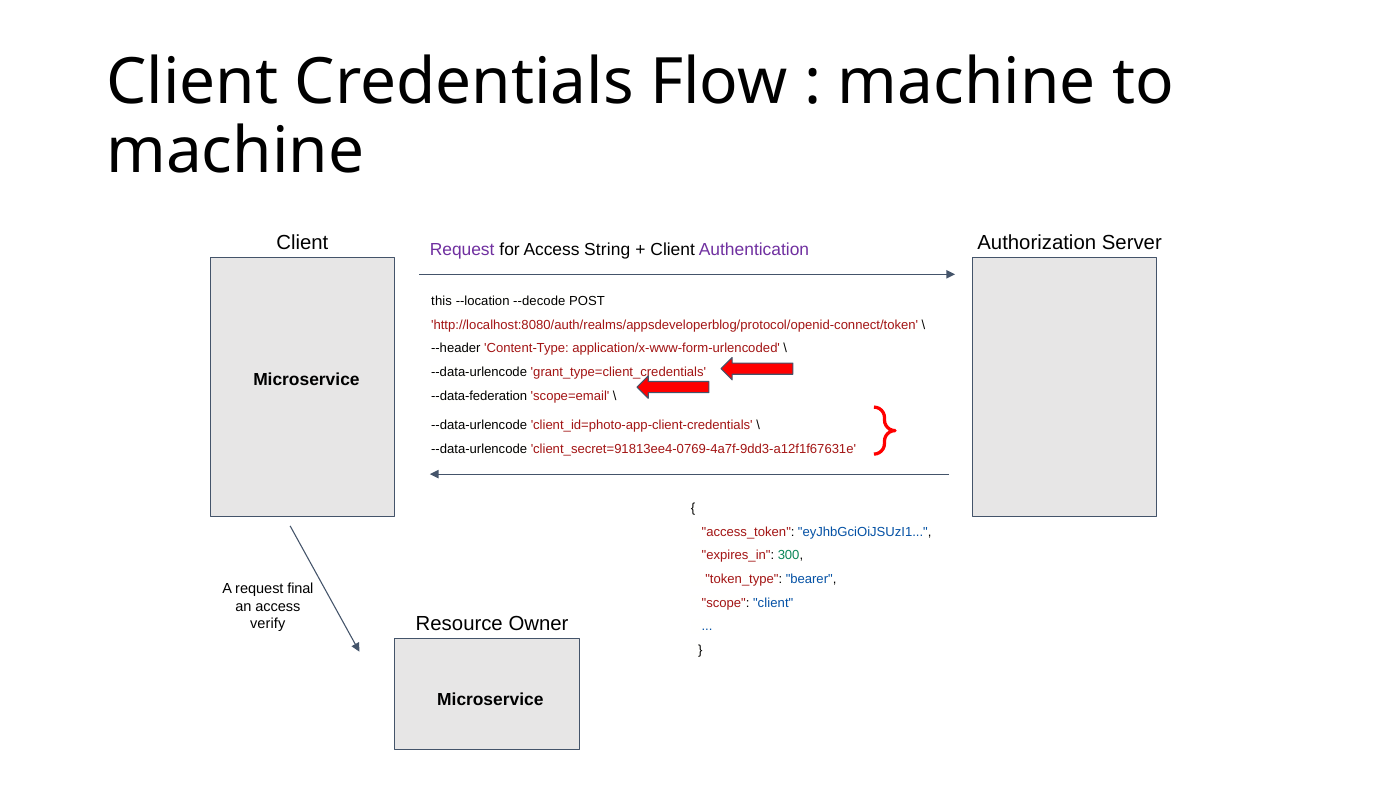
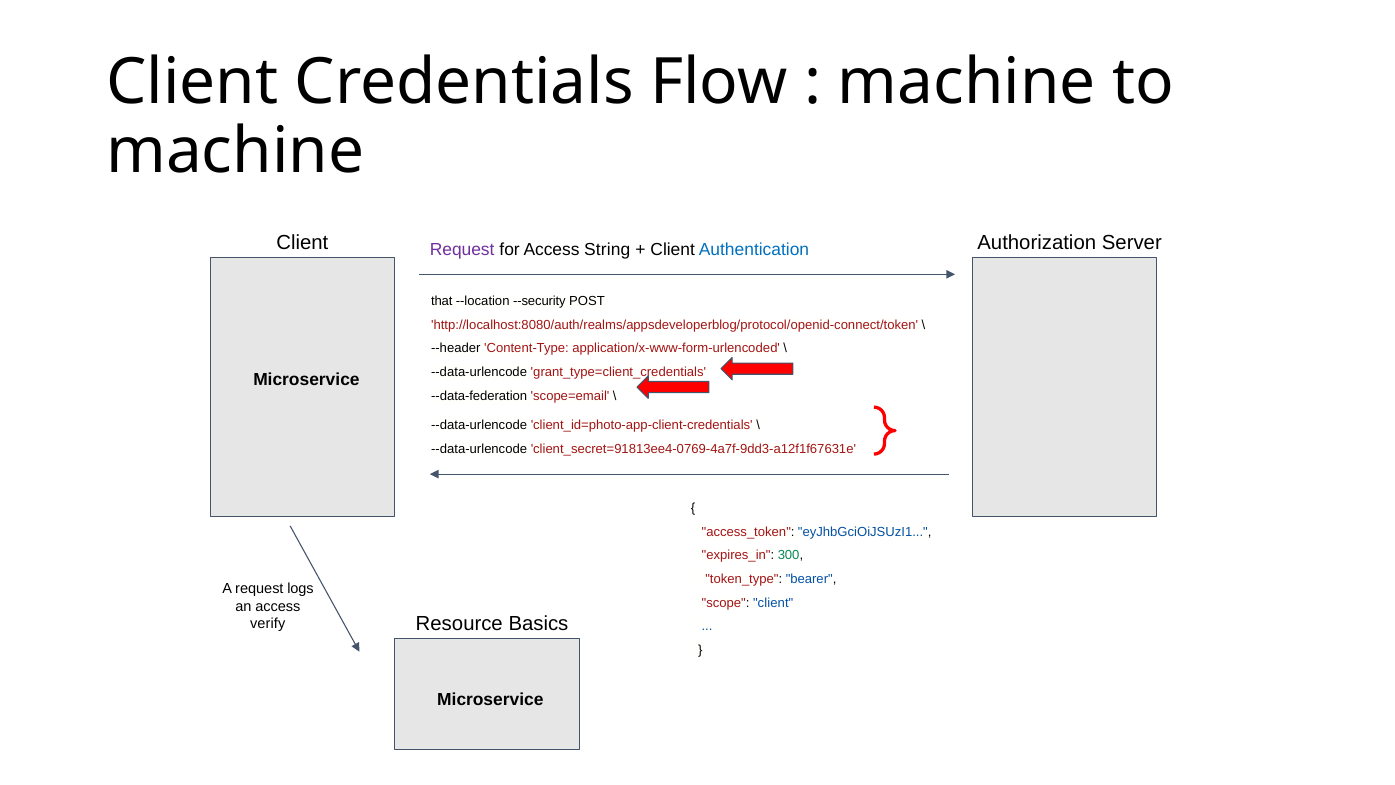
Authentication colour: purple -> blue (754, 249)
this: this -> that (442, 301)
--decode: --decode -> --security (539, 301)
final: final -> logs (300, 589)
Owner: Owner -> Basics (538, 624)
